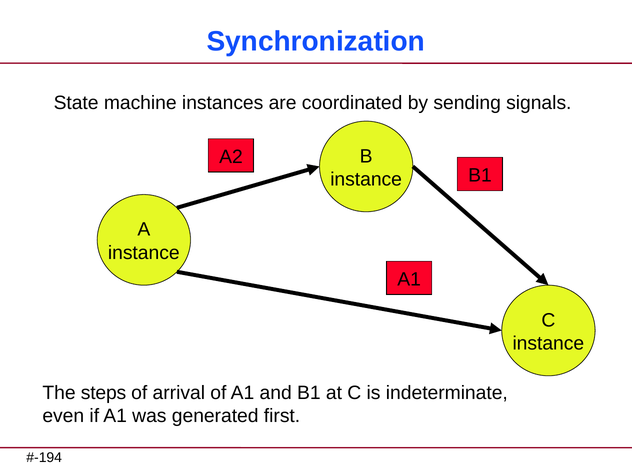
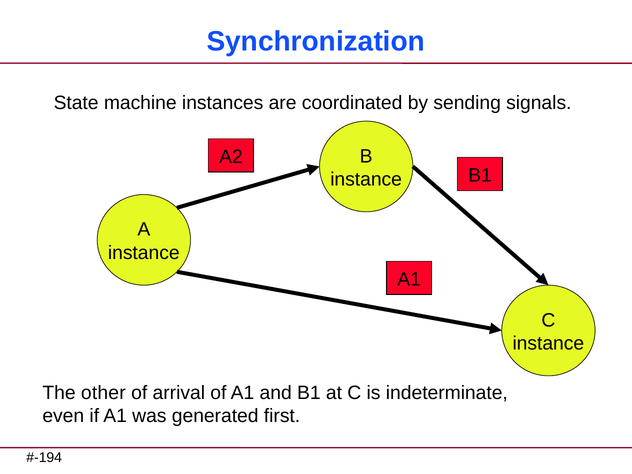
steps: steps -> other (103, 393)
